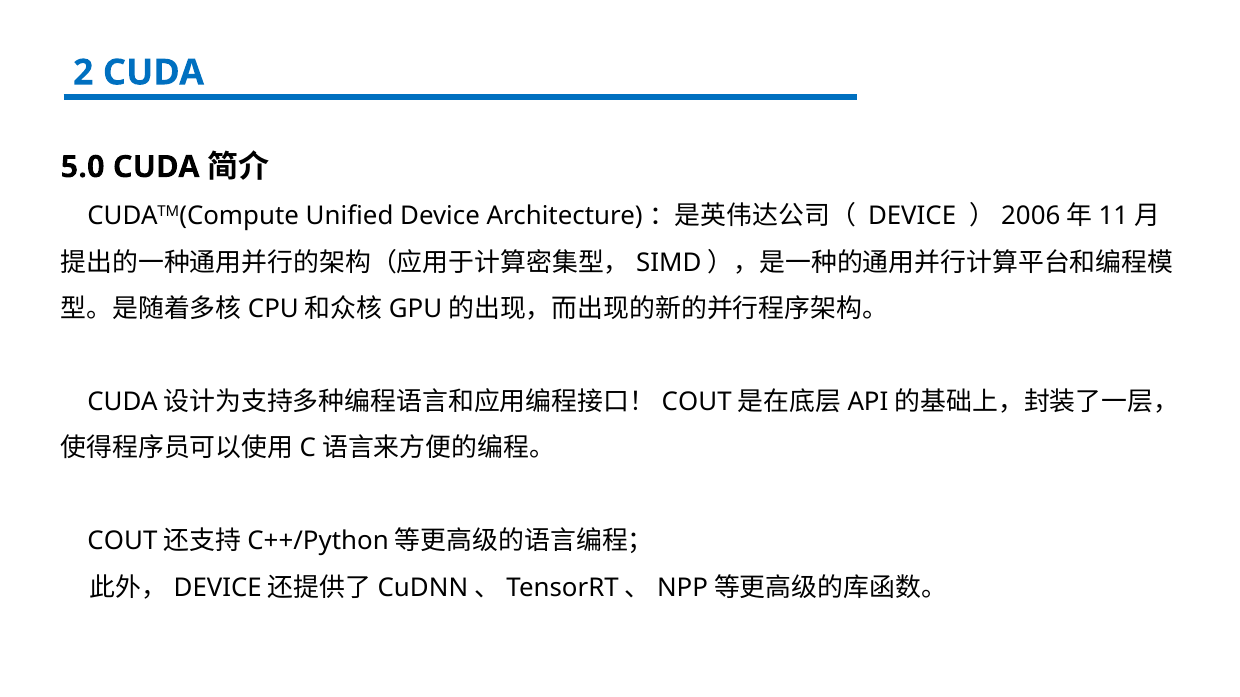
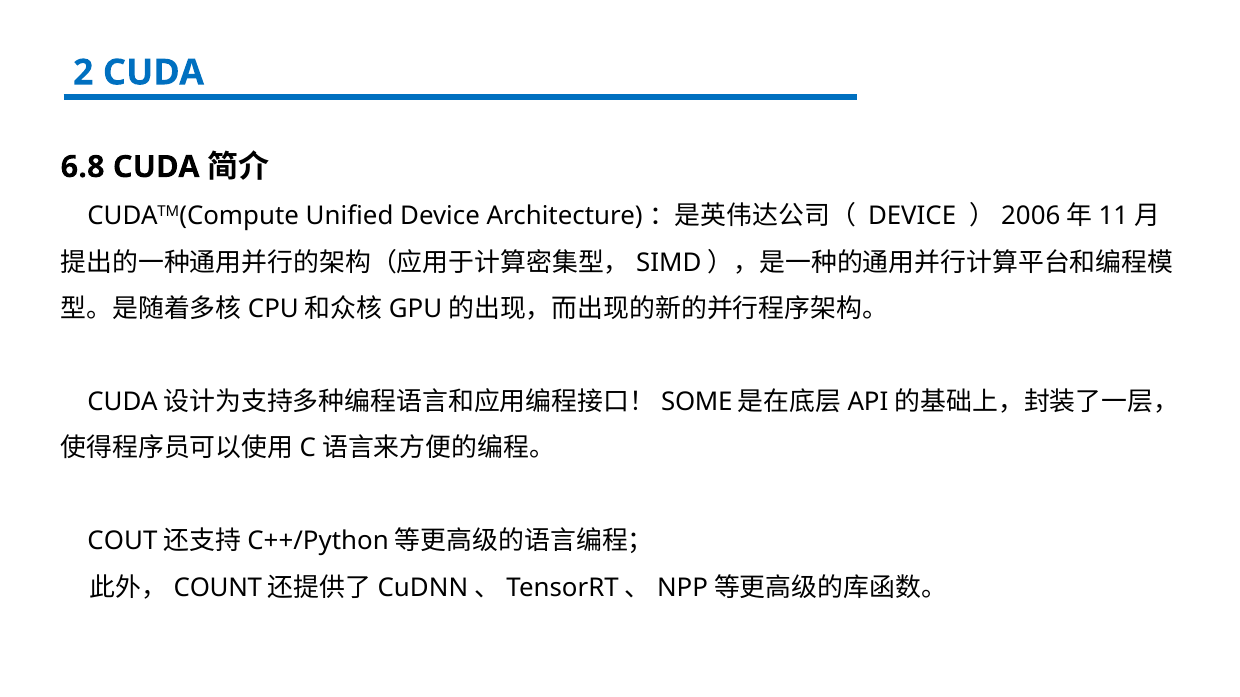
5.0: 5.0 -> 6.8 (83, 167)
COUT: COUT -> SOME (697, 402)
DEVICE: DEVICE -> COUNT (218, 588)
